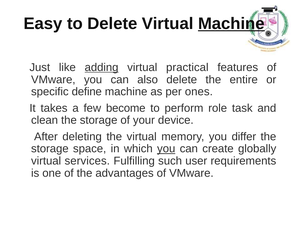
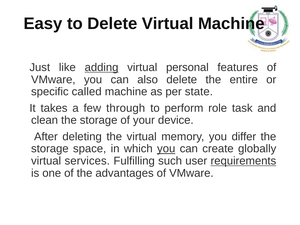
Machine underline: present -> none (231, 24)
practical: practical -> personal (187, 67)
define: define -> called (87, 92)
ones: ones -> state (199, 92)
become: become -> through (126, 108)
requirements underline: none -> present (243, 161)
